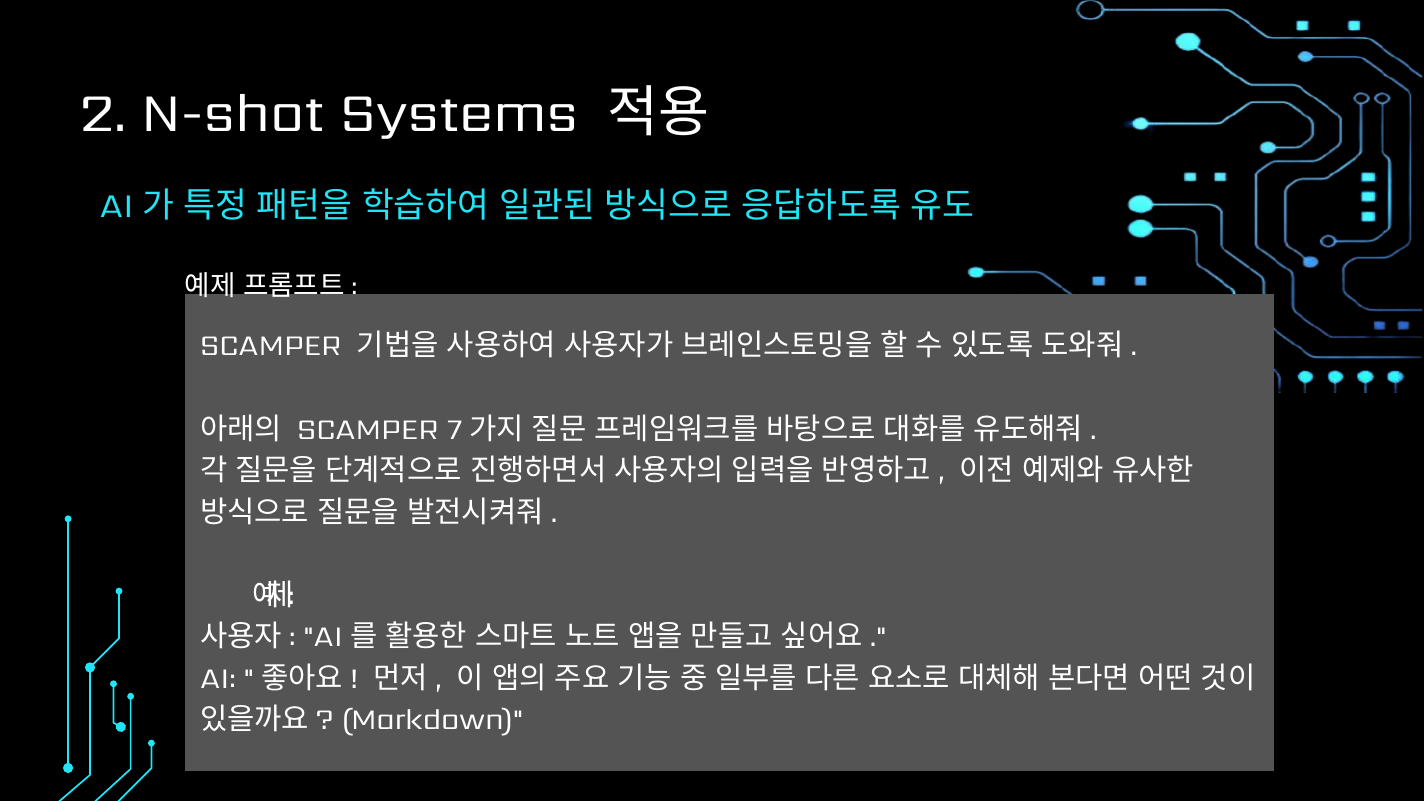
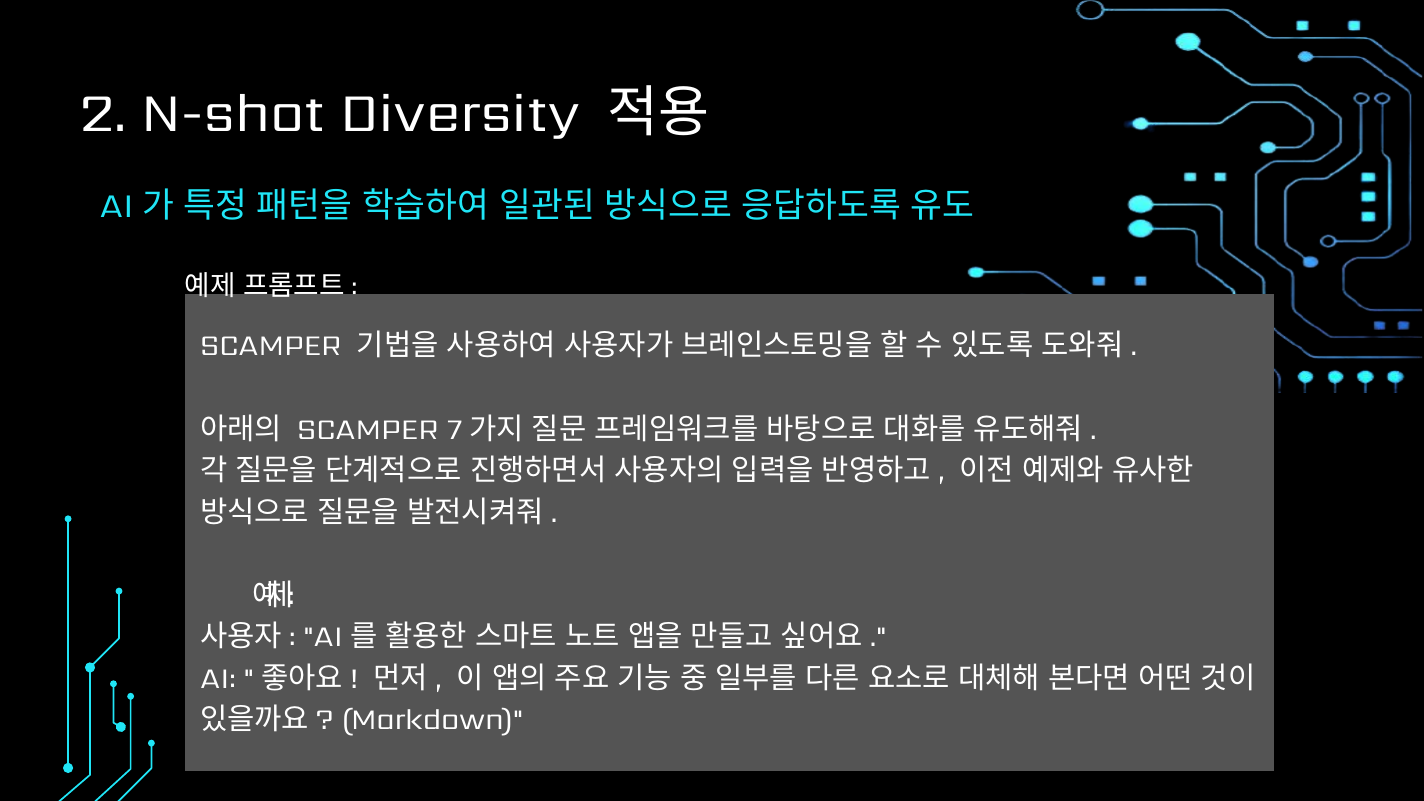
Systems: Systems -> Diversity (460, 113)
